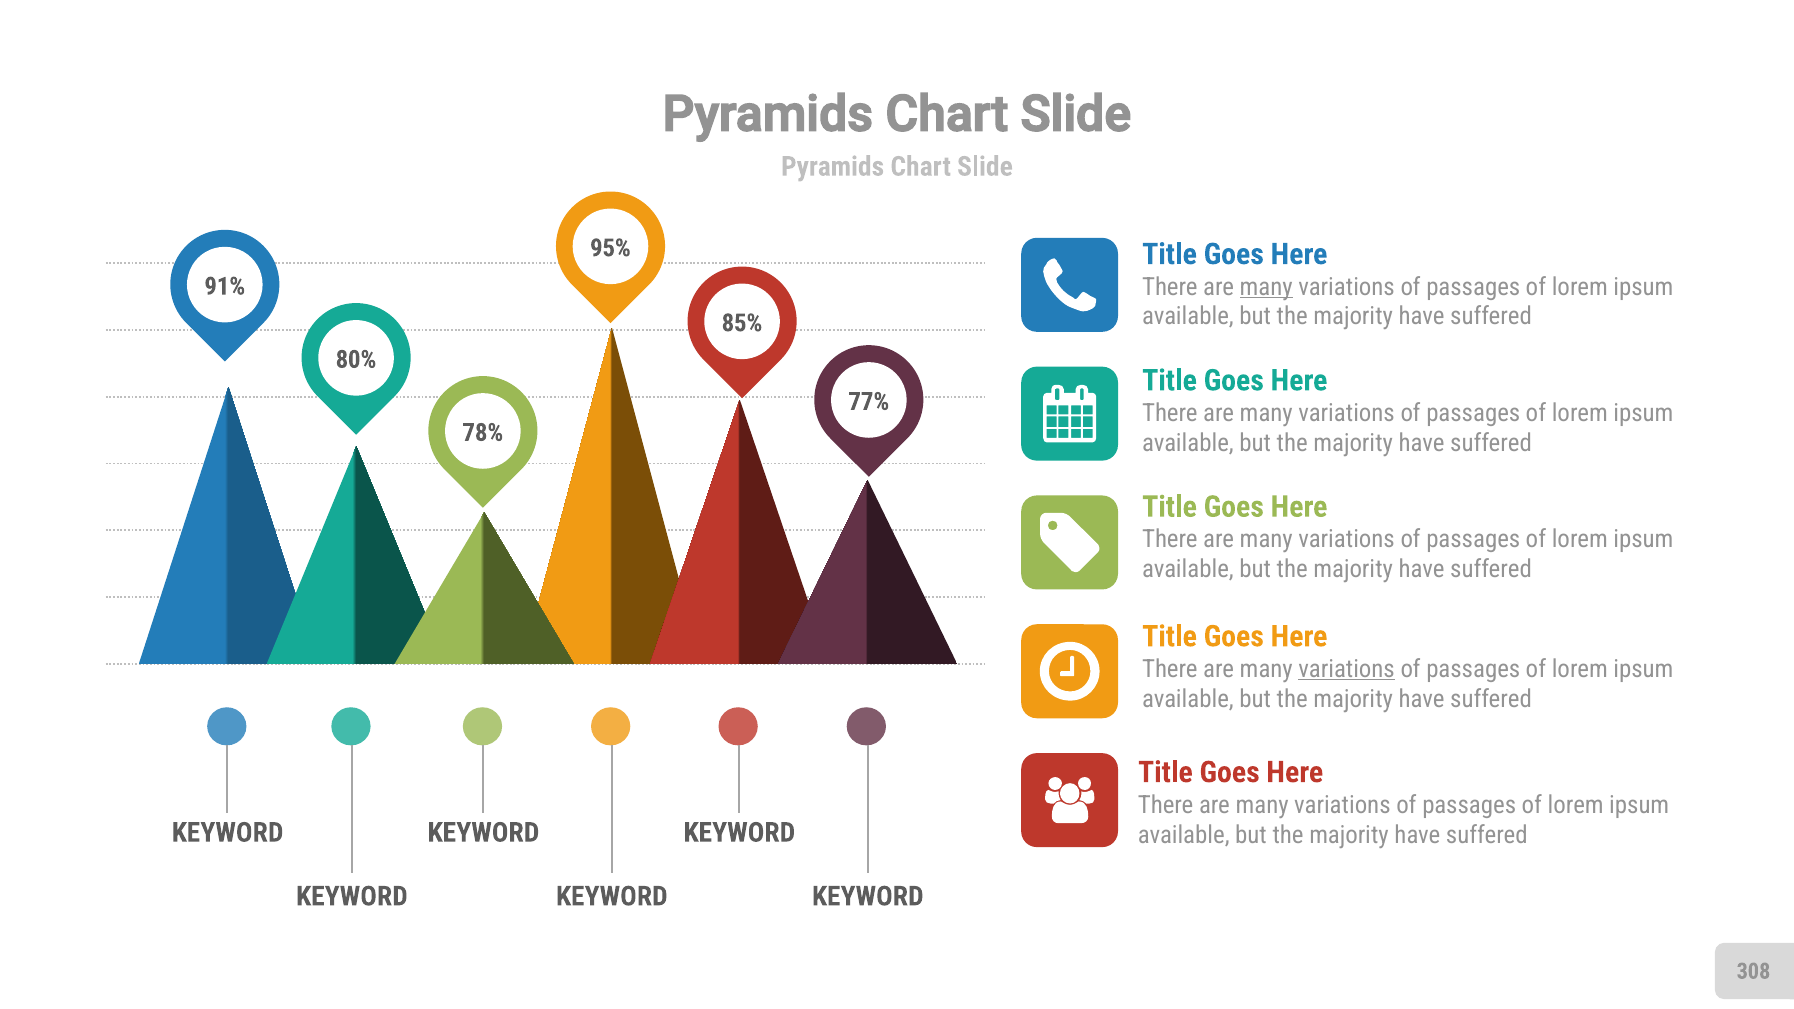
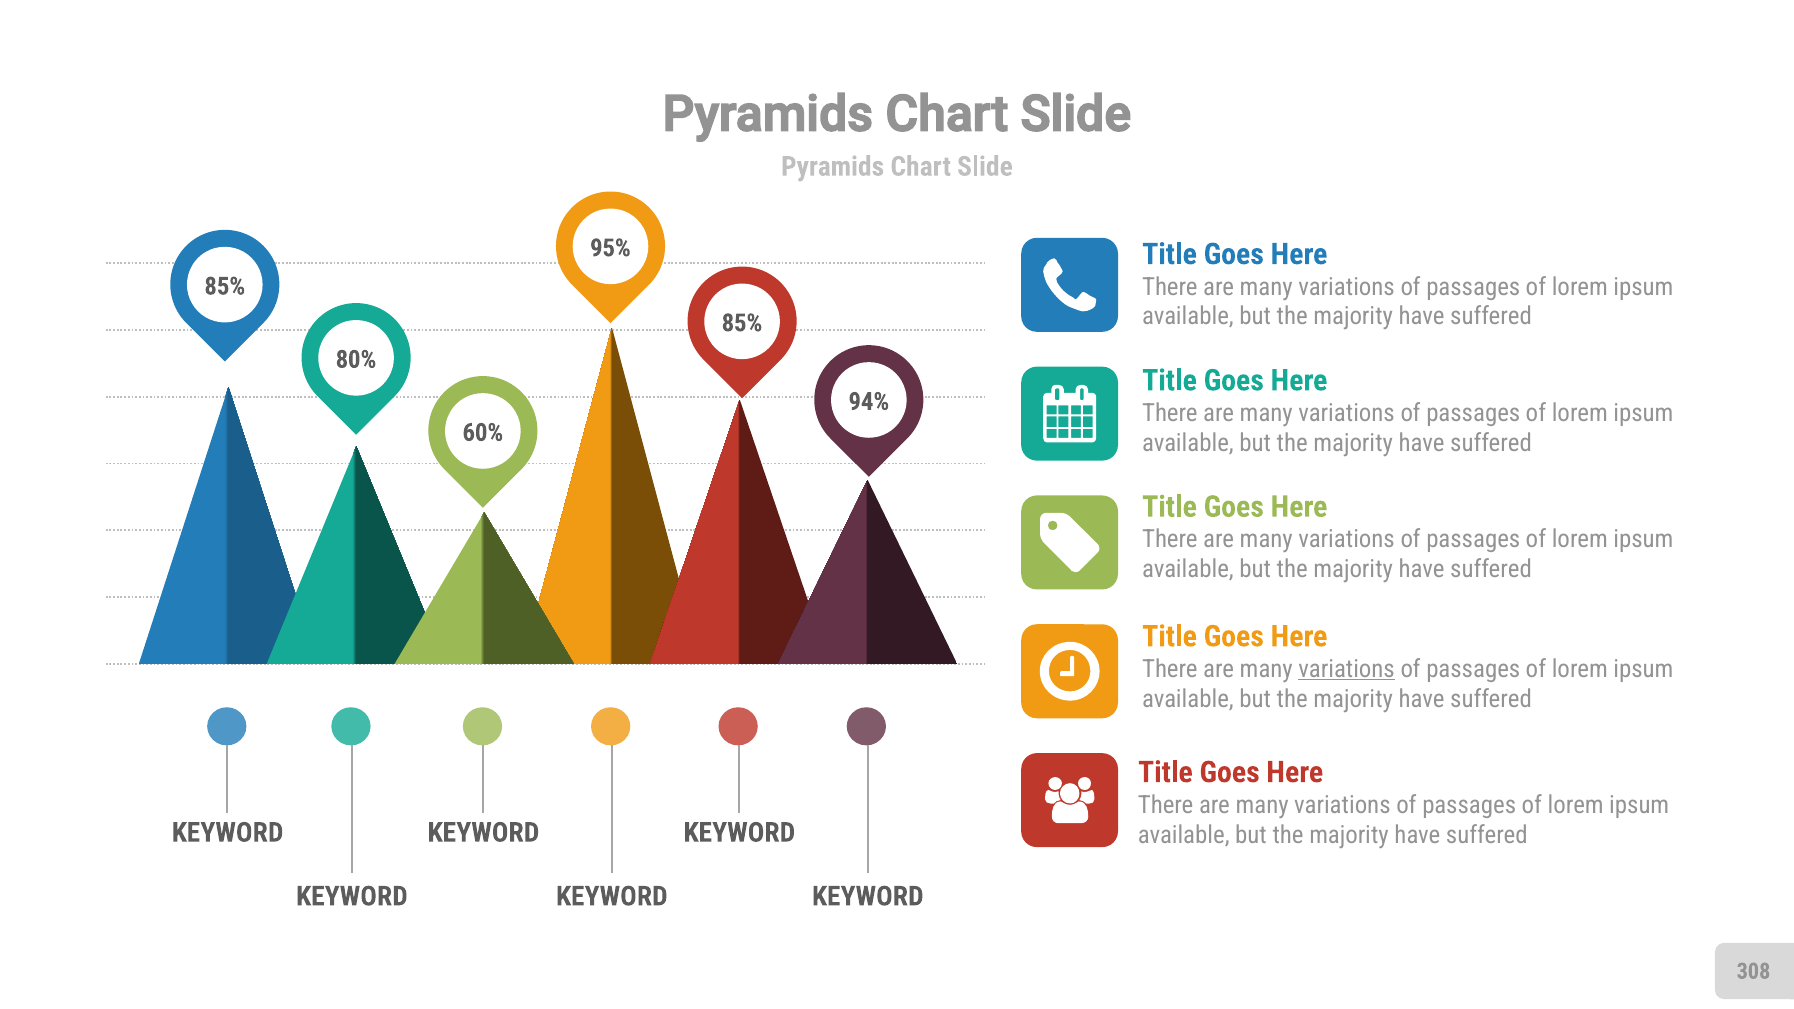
91%: 91% -> 85% (225, 286)
many underline: present -> none (1266, 287)
77%: 77% -> 94% (869, 402)
78%: 78% -> 60% (483, 433)
